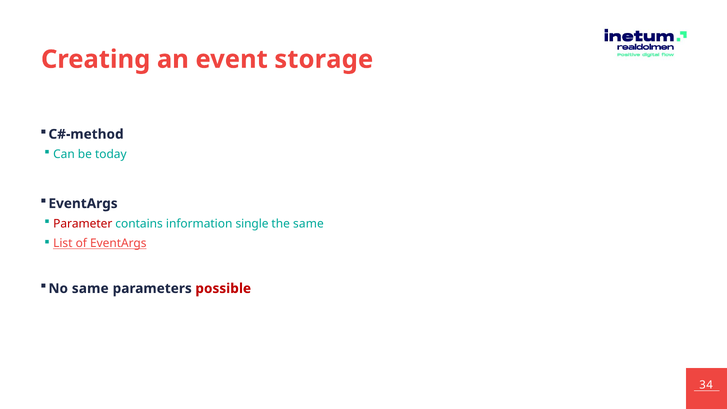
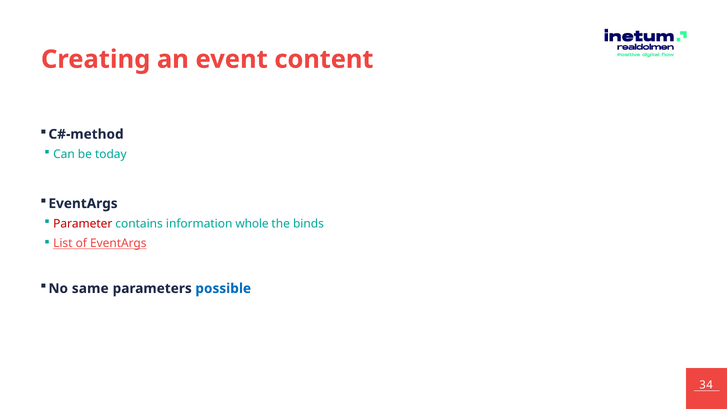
storage: storage -> content (324, 59)
single: single -> whole (252, 224)
the same: same -> binds (308, 224)
possible colour: red -> blue (223, 288)
